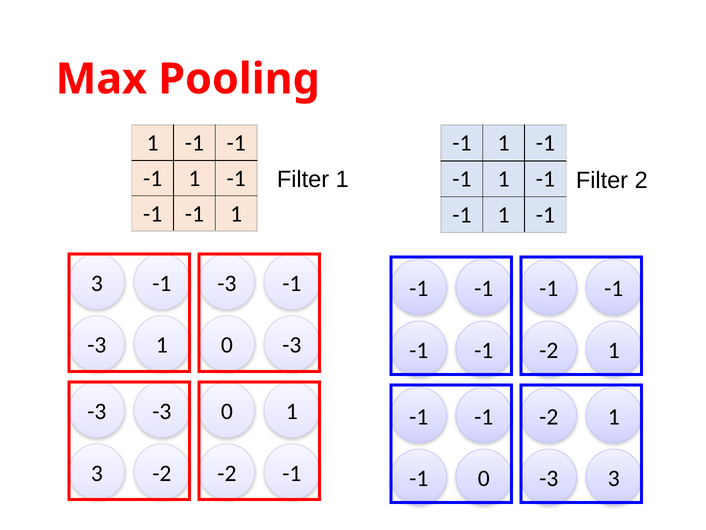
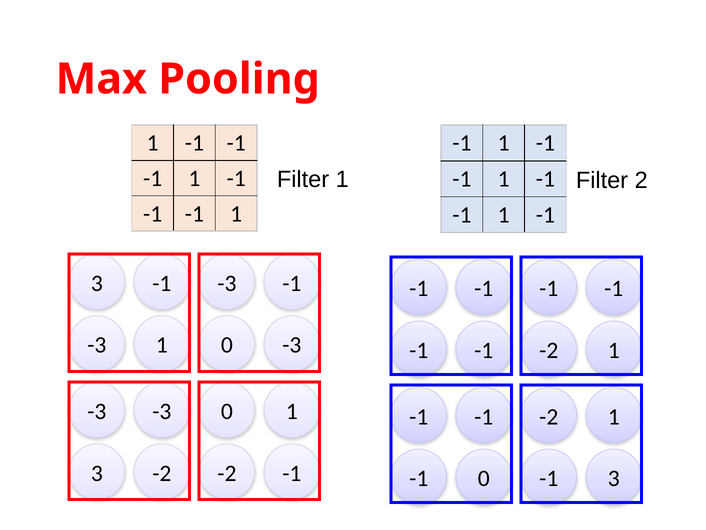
-1 0 -3: -3 -> -1 (549, 478)
